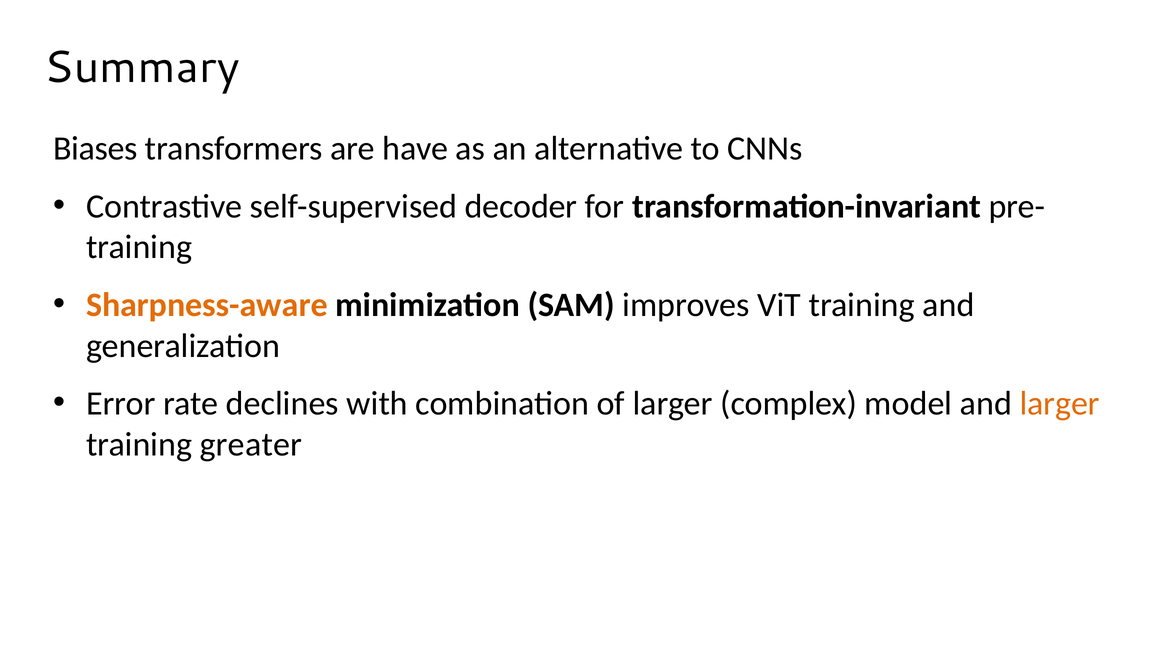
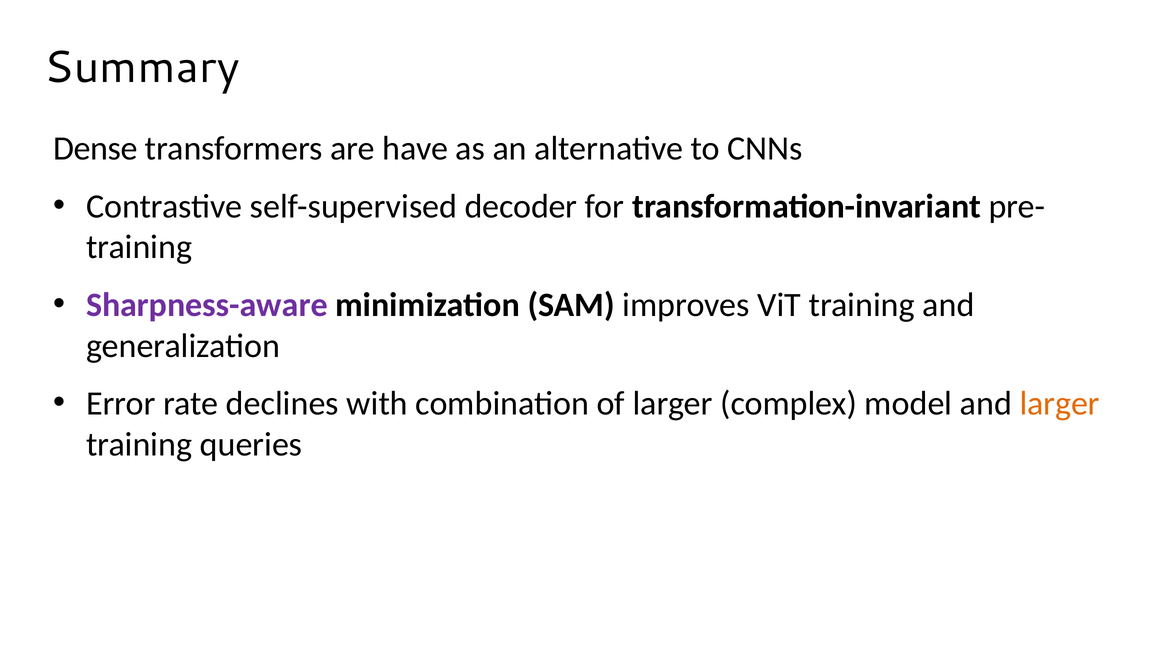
Biases: Biases -> Dense (95, 149)
Sharpness-aware colour: orange -> purple (207, 305)
greater: greater -> queries (251, 444)
